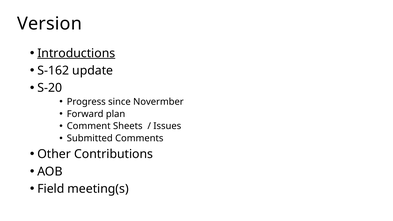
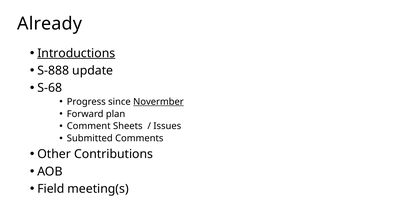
Version: Version -> Already (50, 24)
S-162: S-162 -> S-888 (53, 71)
S-20: S-20 -> S-68 (50, 88)
Novermber underline: none -> present (158, 102)
